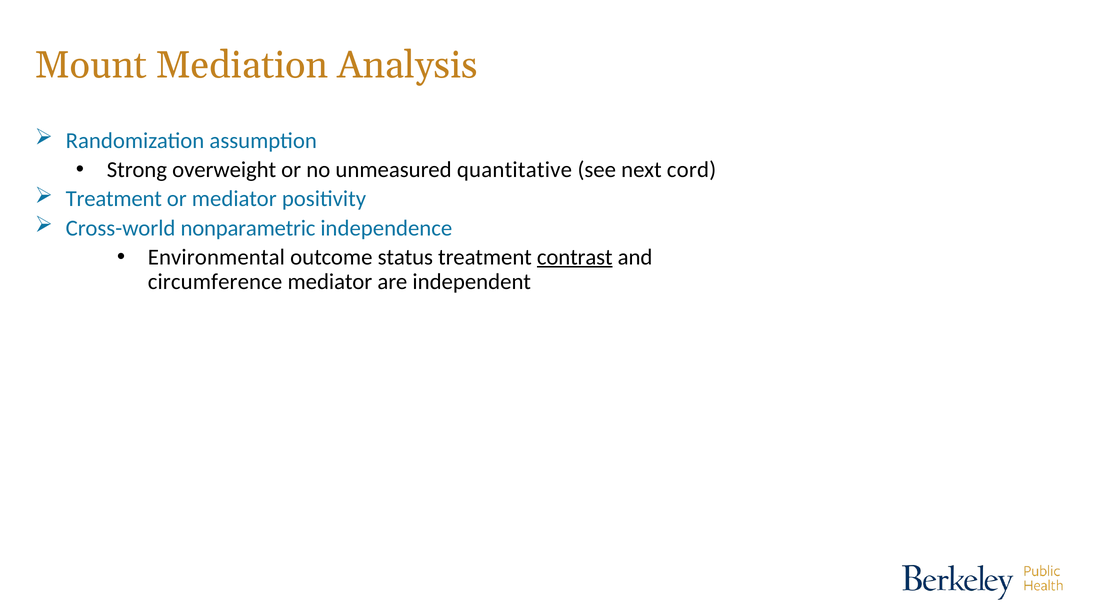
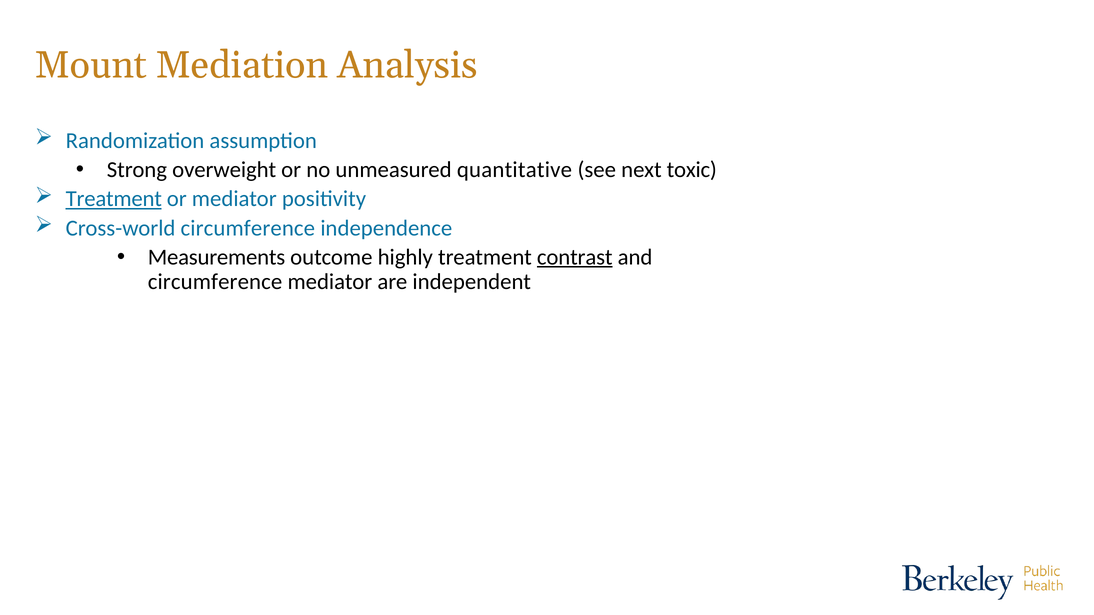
cord: cord -> toxic (692, 170)
Treatment underline: none -> present (114, 199)
Cross-world nonparametric: nonparametric -> circumference (248, 228)
Environmental: Environmental -> Measurements (217, 257)
status: status -> highly (405, 257)
